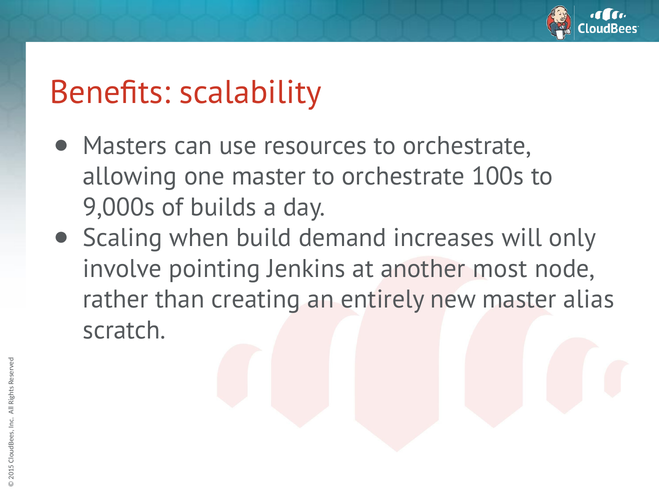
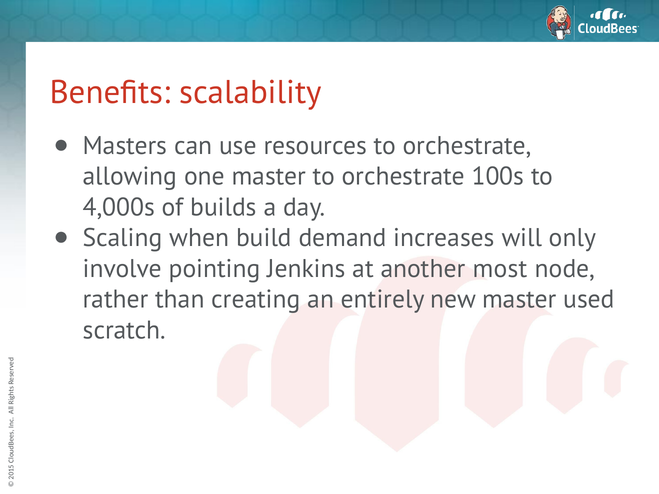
9,000s: 9,000s -> 4,000s (119, 207)
alias: alias -> used (589, 300)
